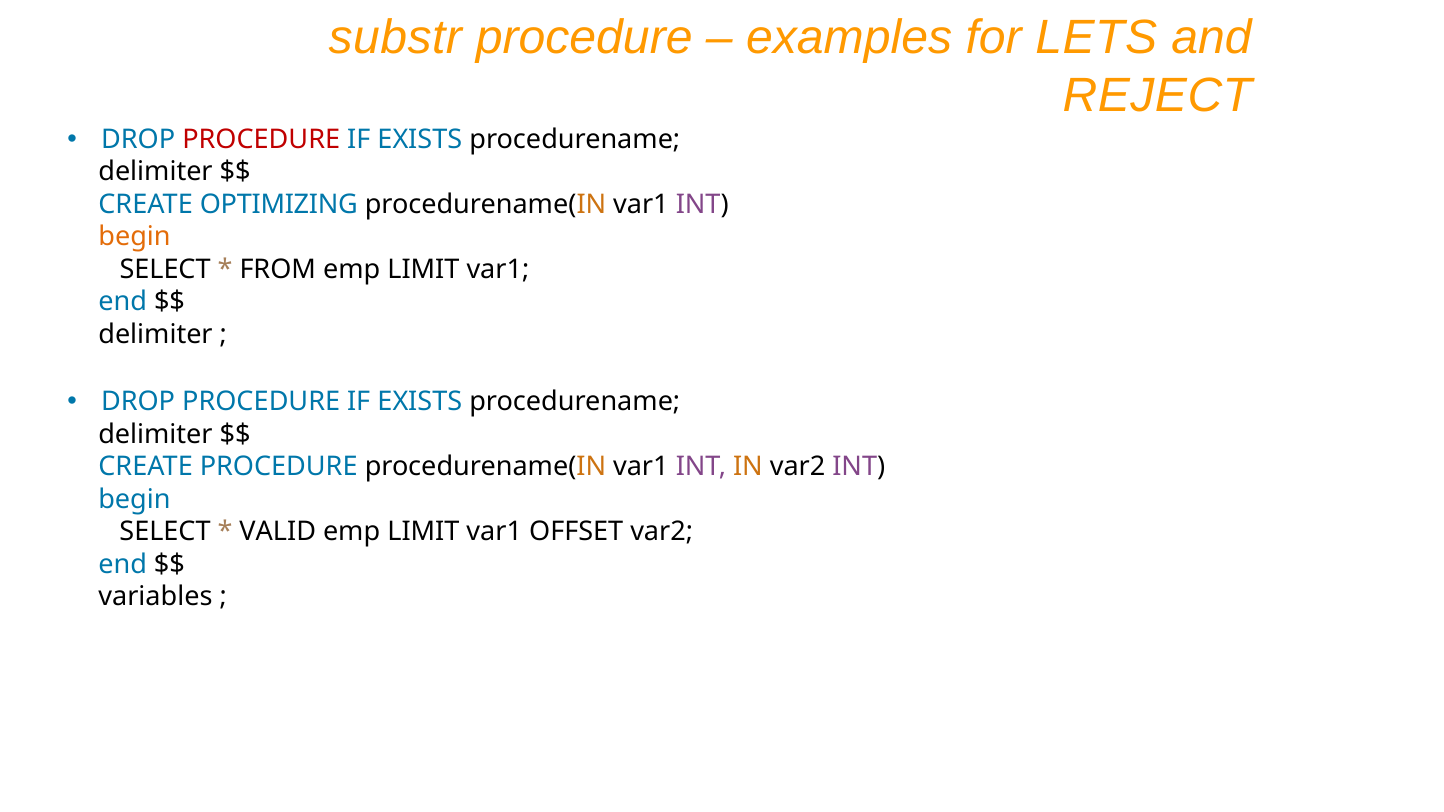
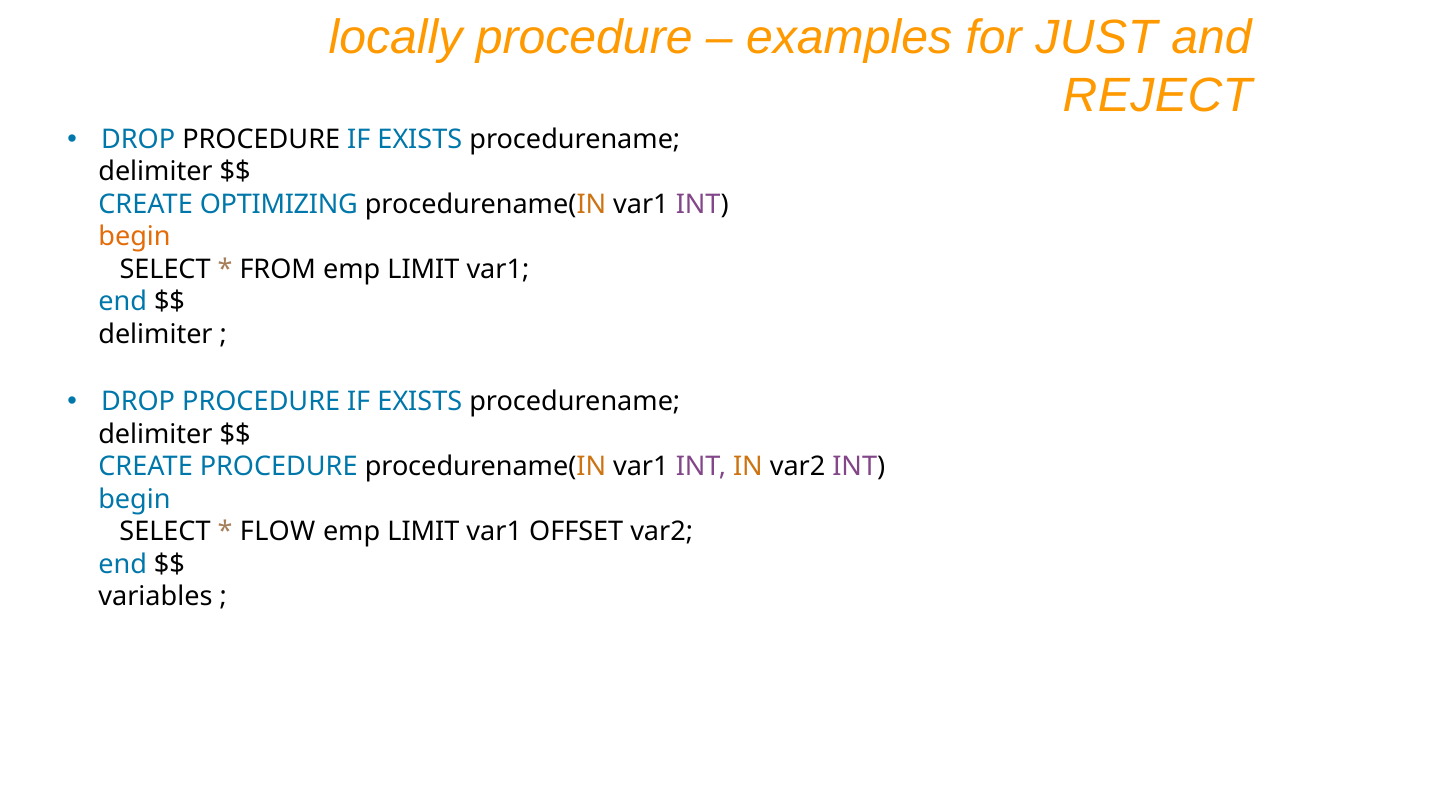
substr: substr -> locally (396, 38)
LETS: LETS -> JUST (1096, 38)
PROCEDURE colour: red -> black (261, 140)
VALID: VALID -> FLOW (278, 532)
